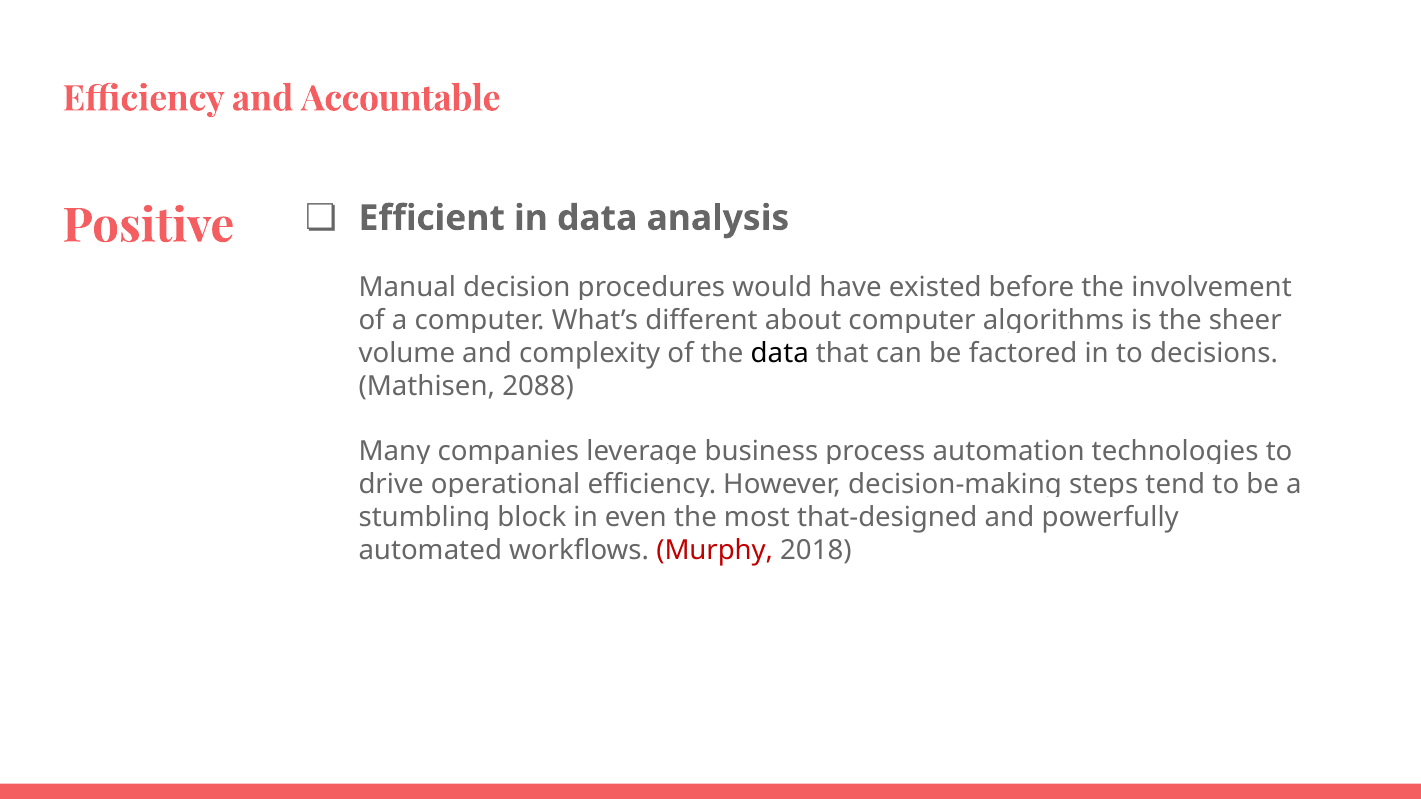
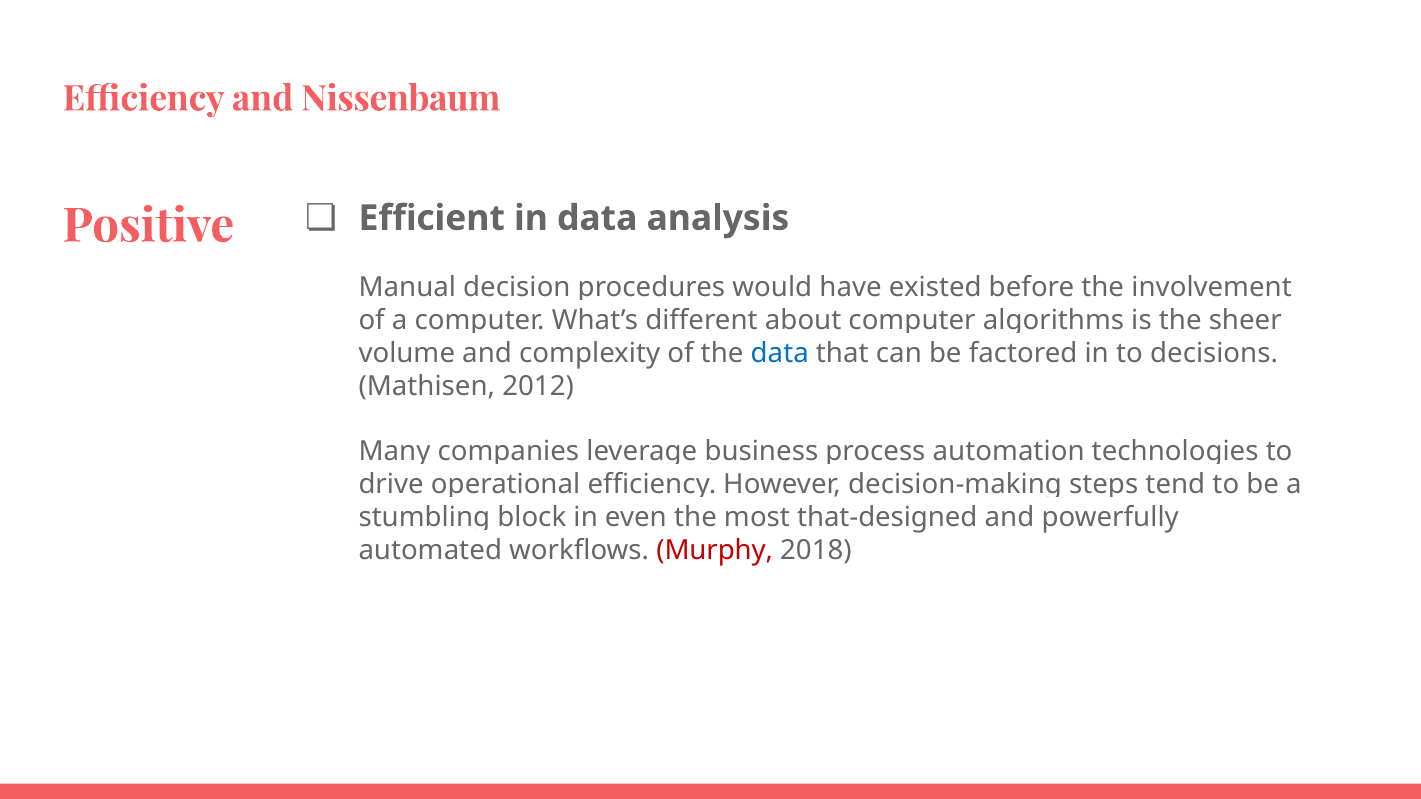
Accountable: Accountable -> Nissenbaum (401, 99)
data colour: black -> blue (780, 353)
2088: 2088 -> 2012 (538, 387)
